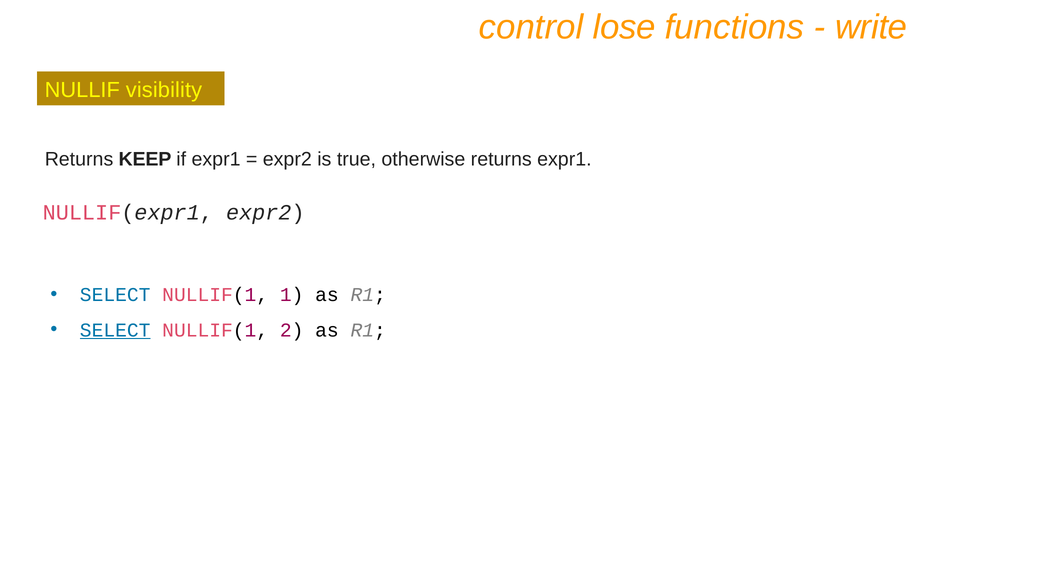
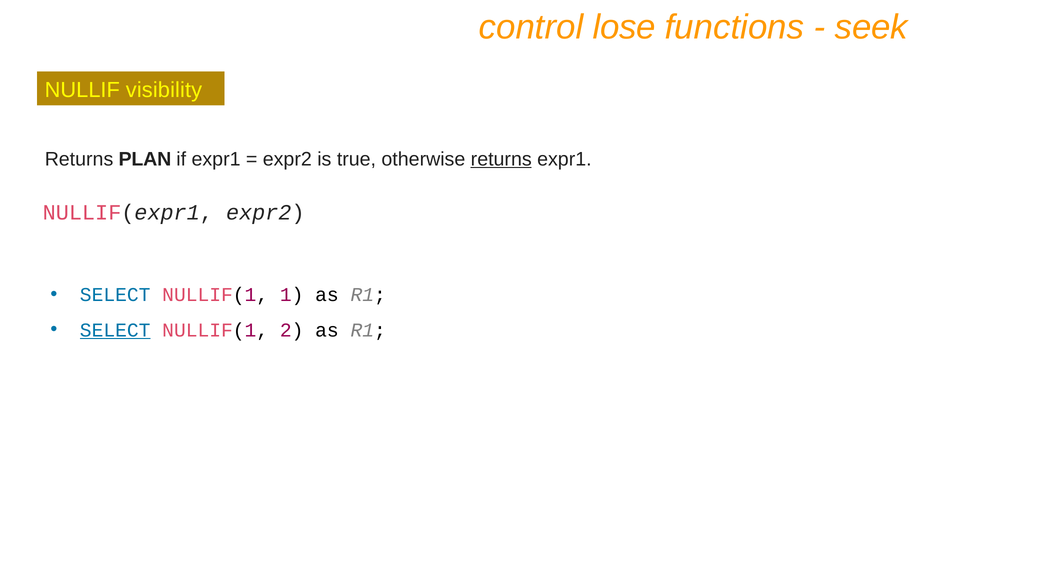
write: write -> seek (871, 27)
KEEP: KEEP -> PLAN (145, 159)
returns underline: none -> present (501, 159)
